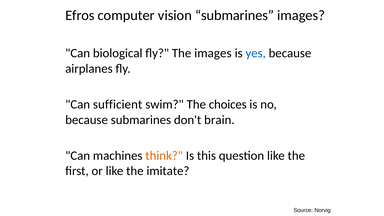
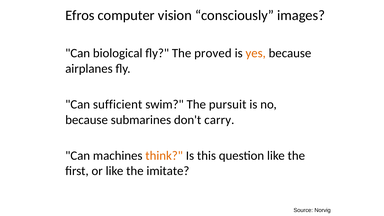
vision submarines: submarines -> consciously (235, 15)
The images: images -> proved (213, 53)
yes colour: blue -> orange (256, 53)
choices: choices -> pursuit (228, 104)
brain: brain -> carry (219, 120)
